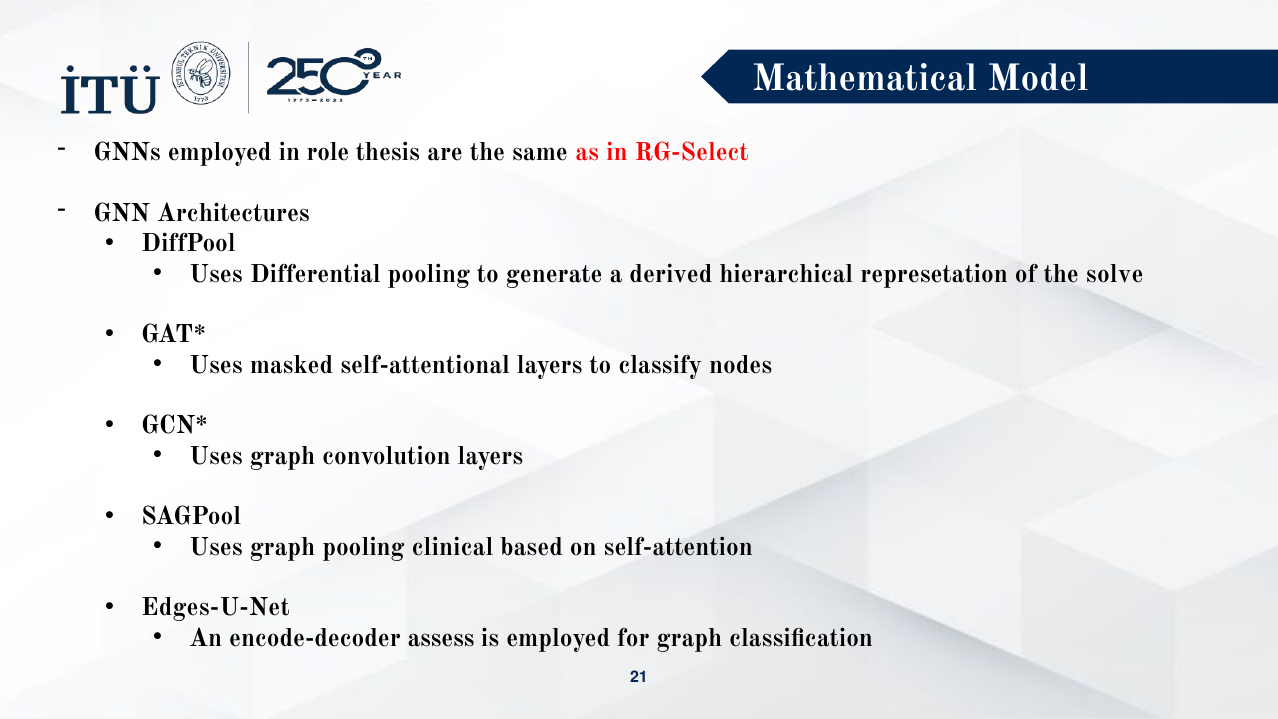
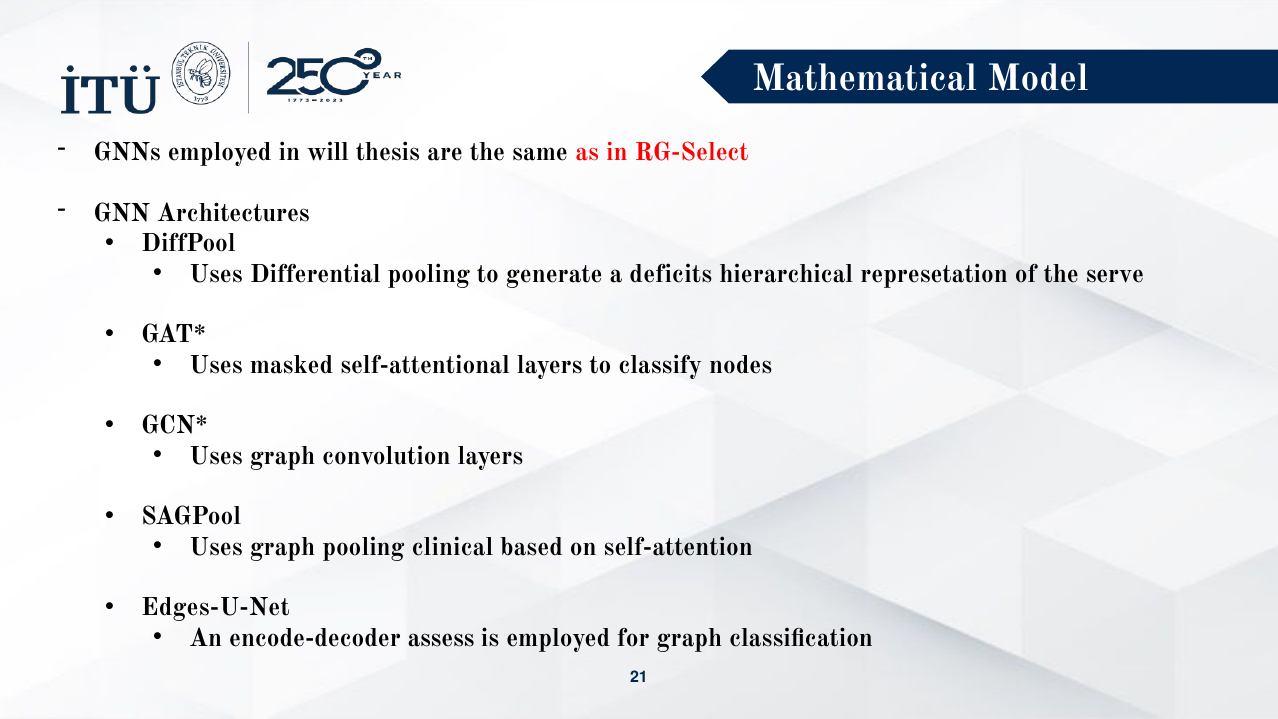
role: role -> will (328, 152)
derived: derived -> deficits (671, 274)
solve: solve -> serve (1115, 274)
